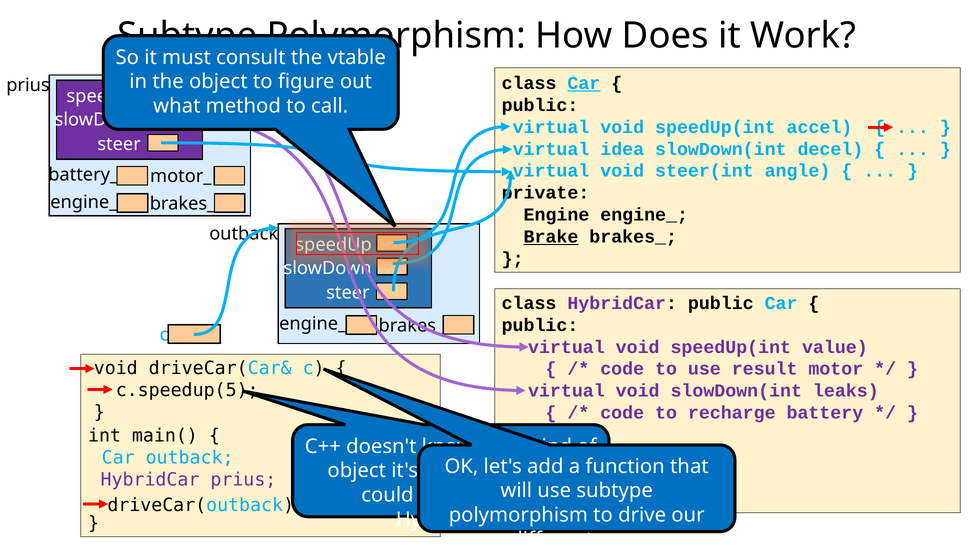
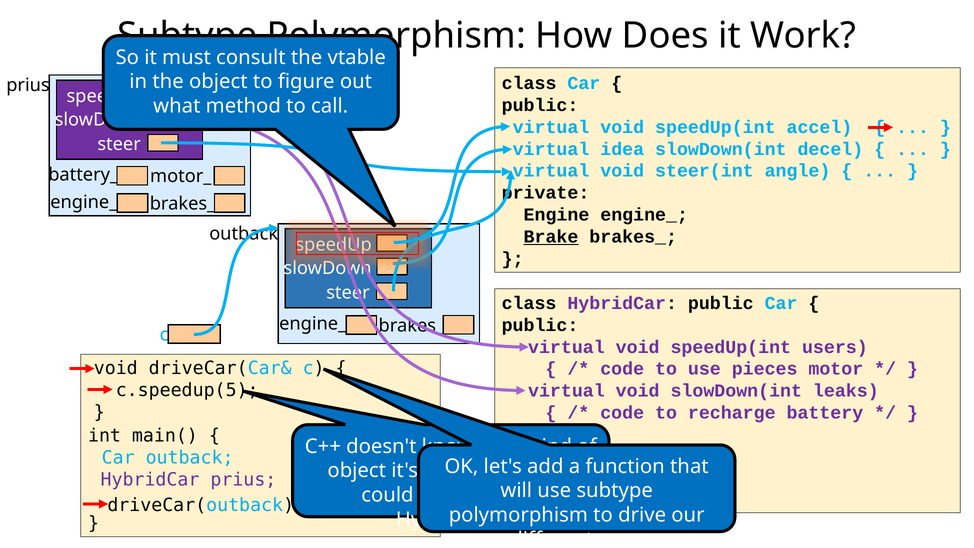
Car underline: present -> none (584, 83)
value: value -> users (835, 347)
result: result -> pieces (765, 369)
